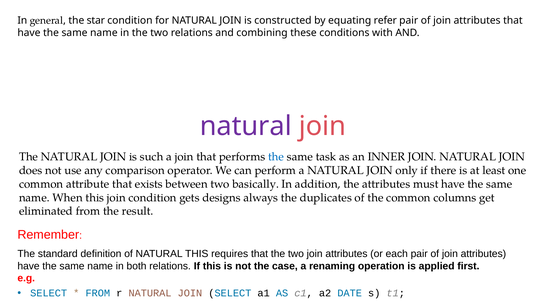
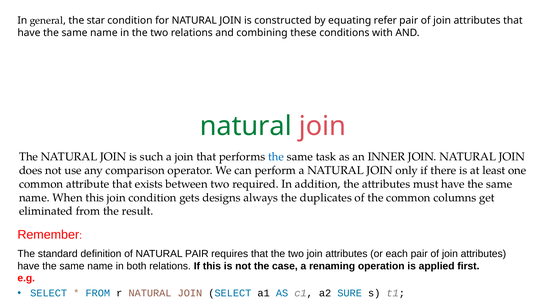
natural colour: purple -> green (246, 126)
basically: basically -> required (256, 184)
NATURAL THIS: THIS -> PAIR (197, 254)
DATE: DATE -> SURE (350, 293)
